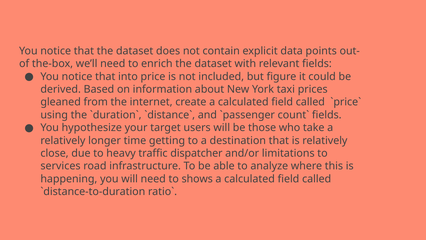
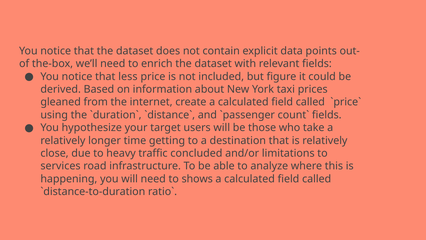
into: into -> less (128, 76)
dispatcher: dispatcher -> concluded (196, 153)
